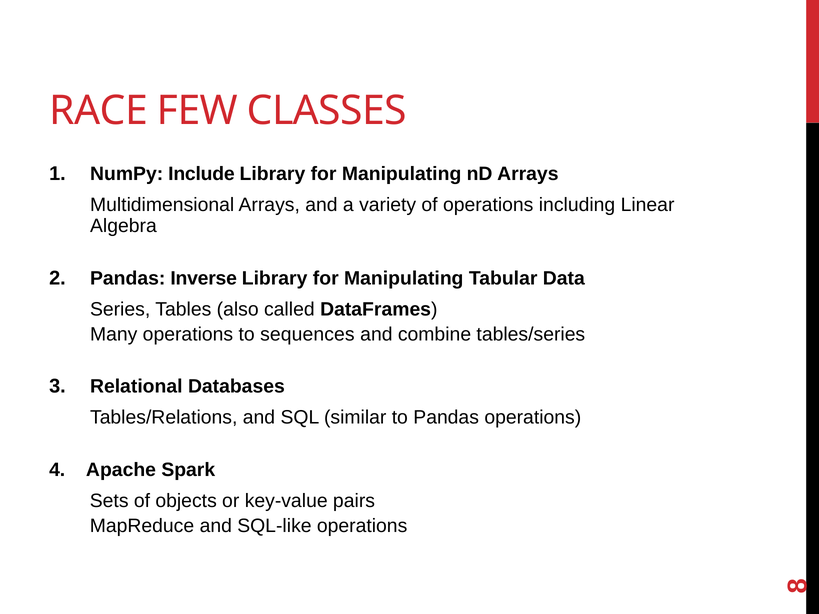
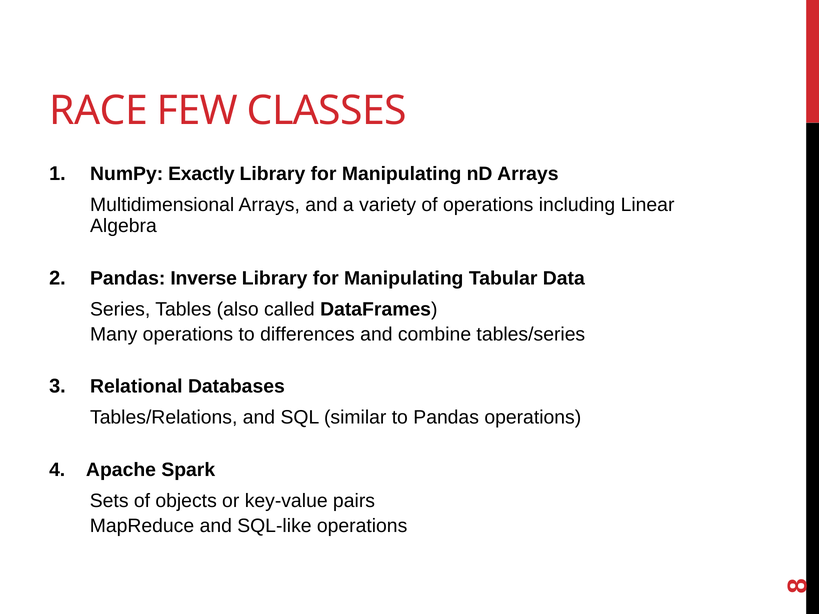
Include: Include -> Exactly (201, 174)
sequences: sequences -> differences (307, 334)
